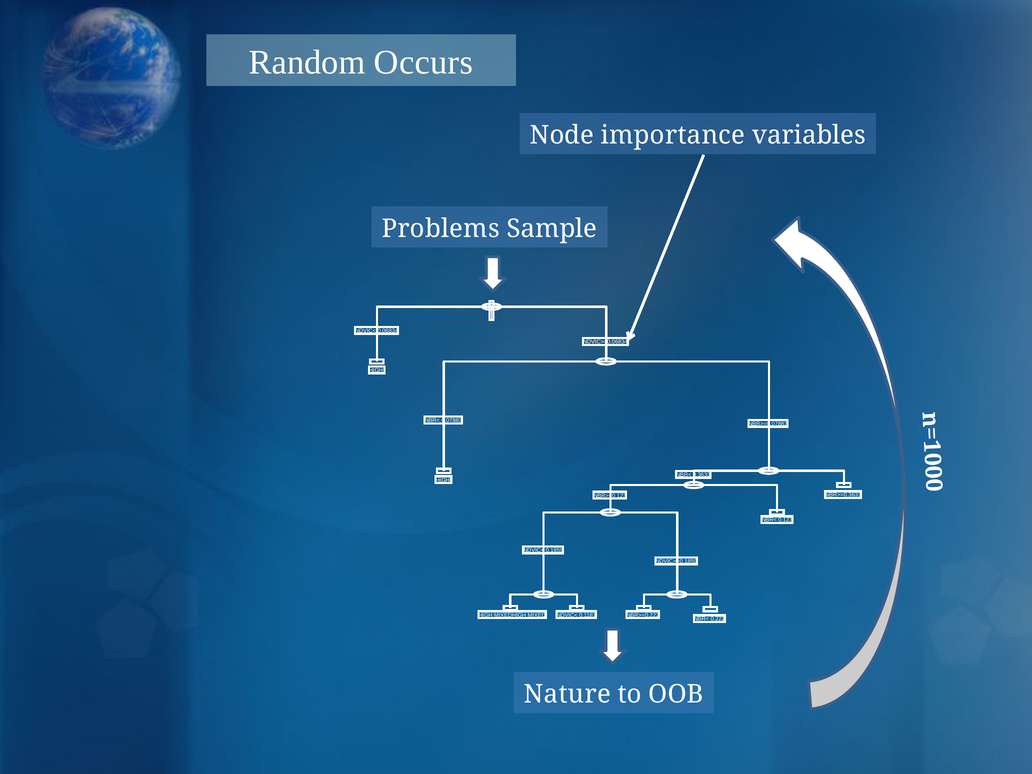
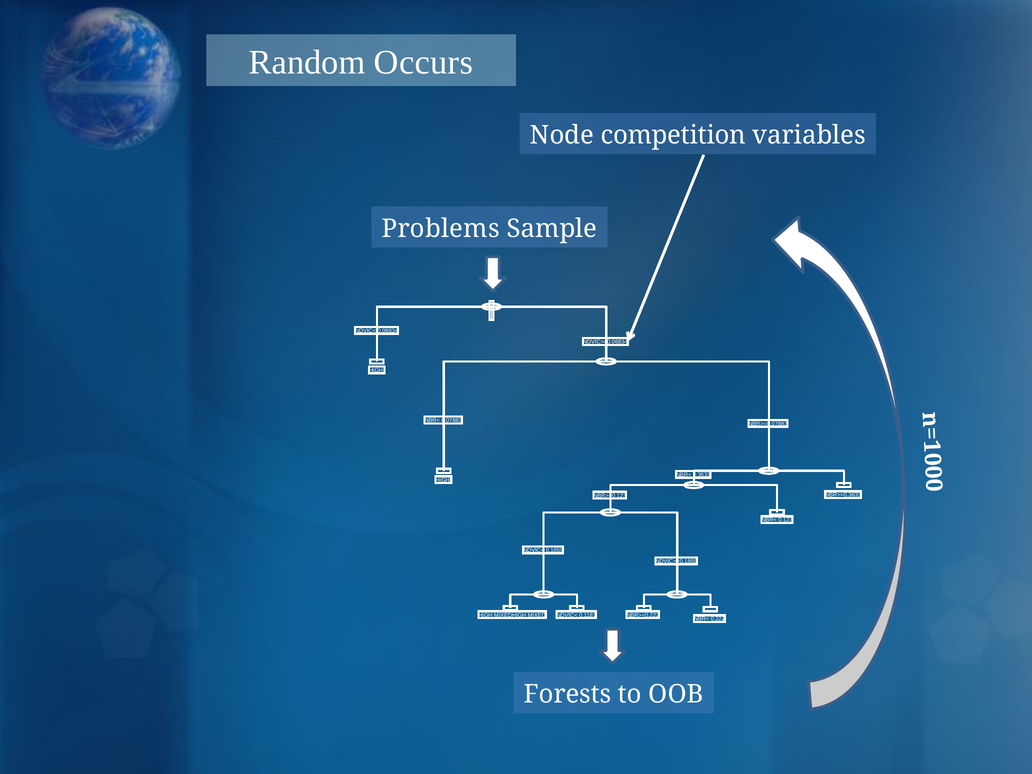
importance: importance -> competition (673, 135)
Nature: Nature -> Forests (568, 694)
